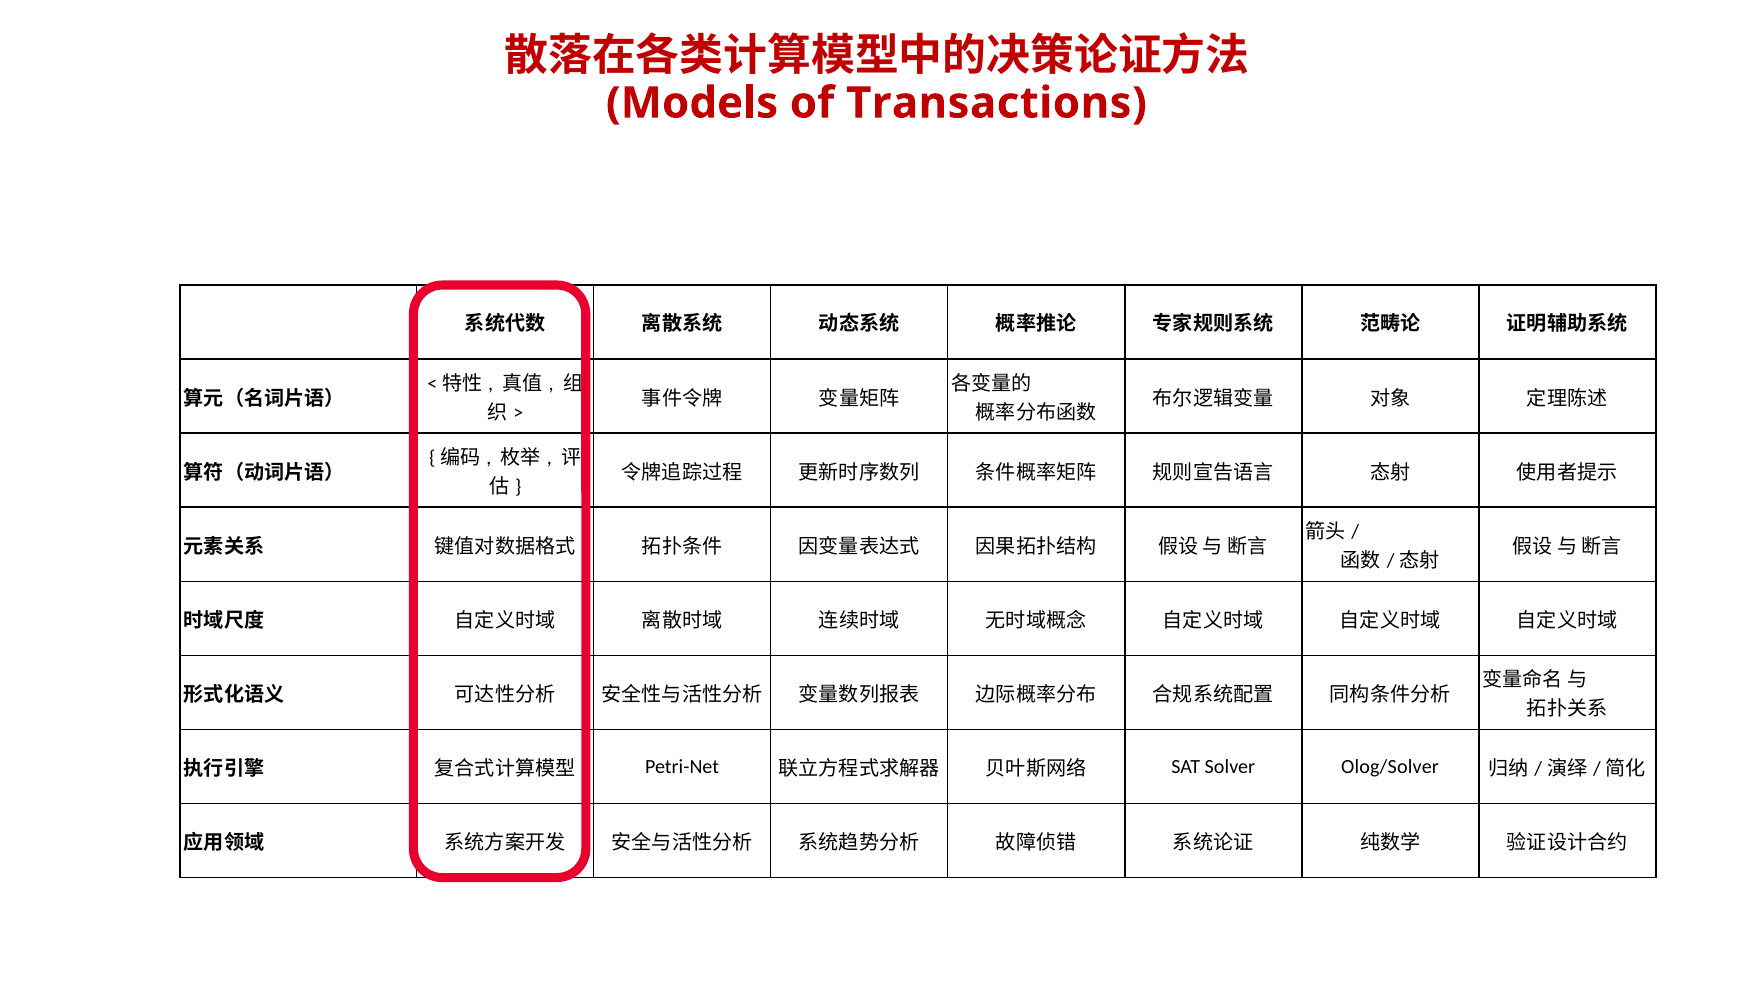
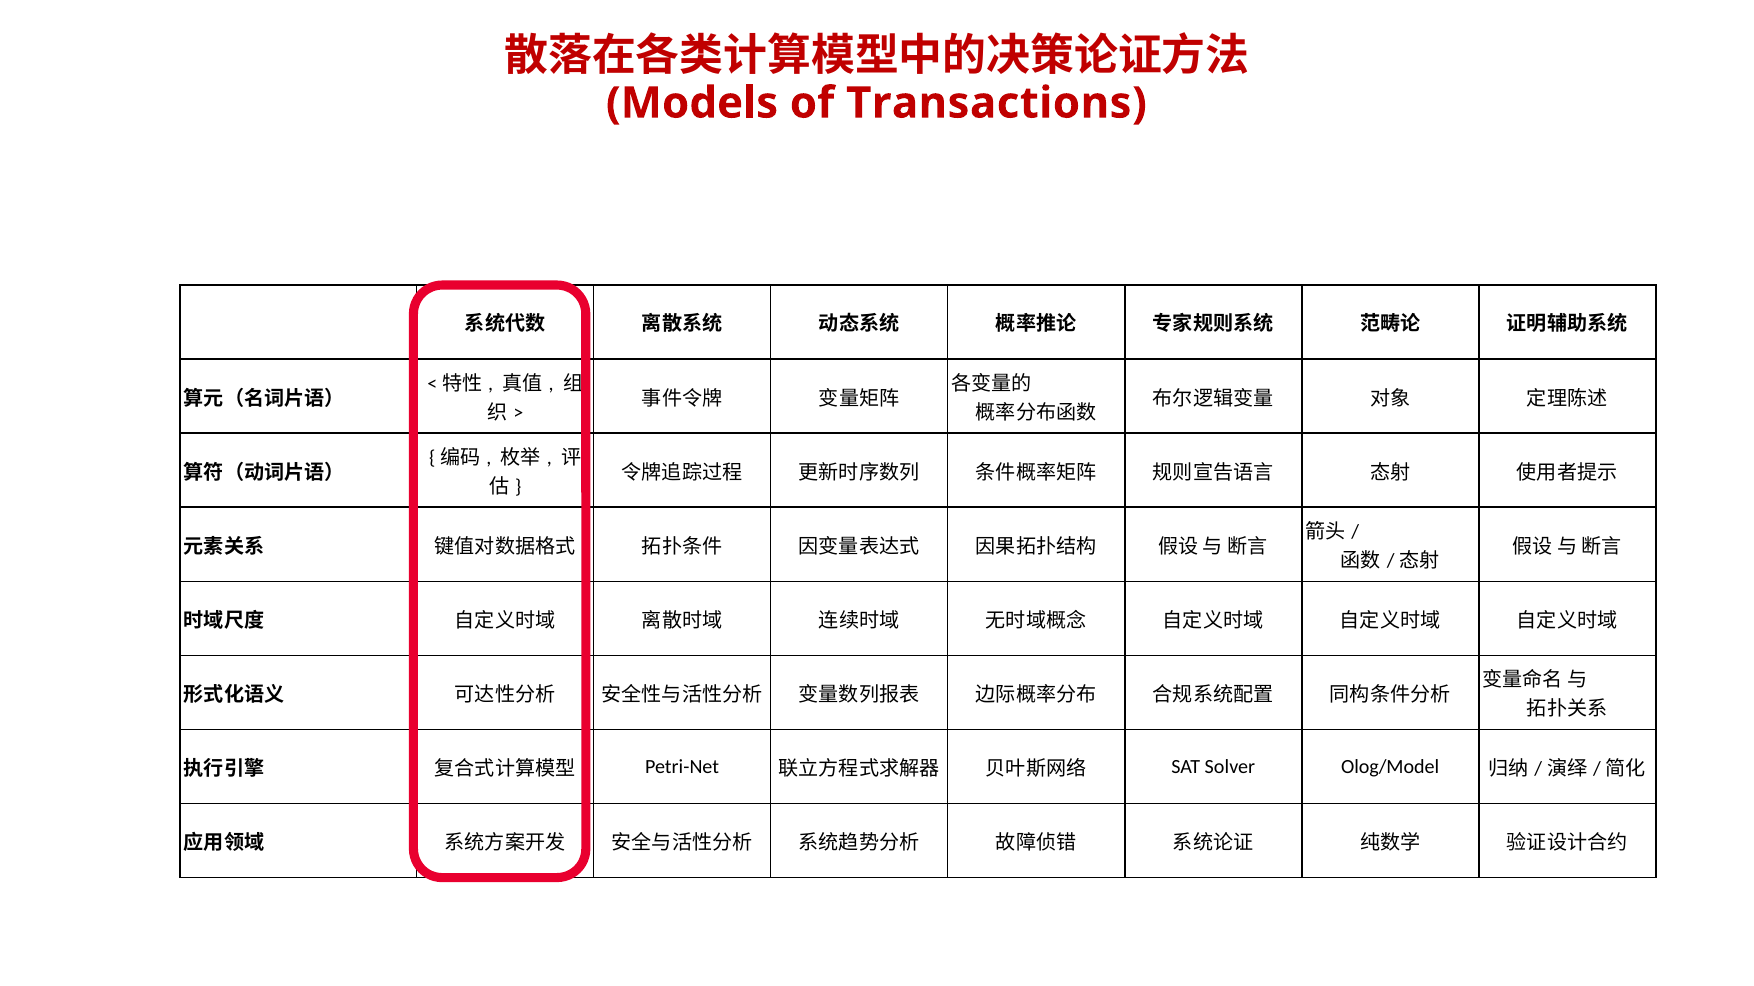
Olog/Solver: Olog/Solver -> Olog/Model (1390, 767)
